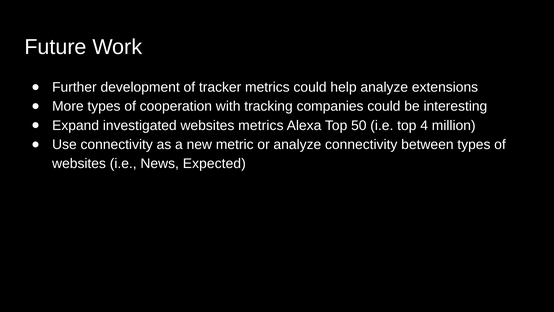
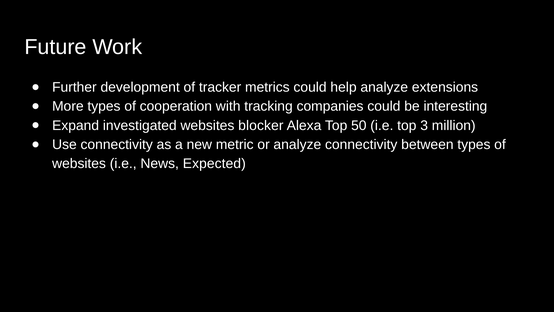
websites metrics: metrics -> blocker (261, 125)
4: 4 -> 3 (424, 125)
